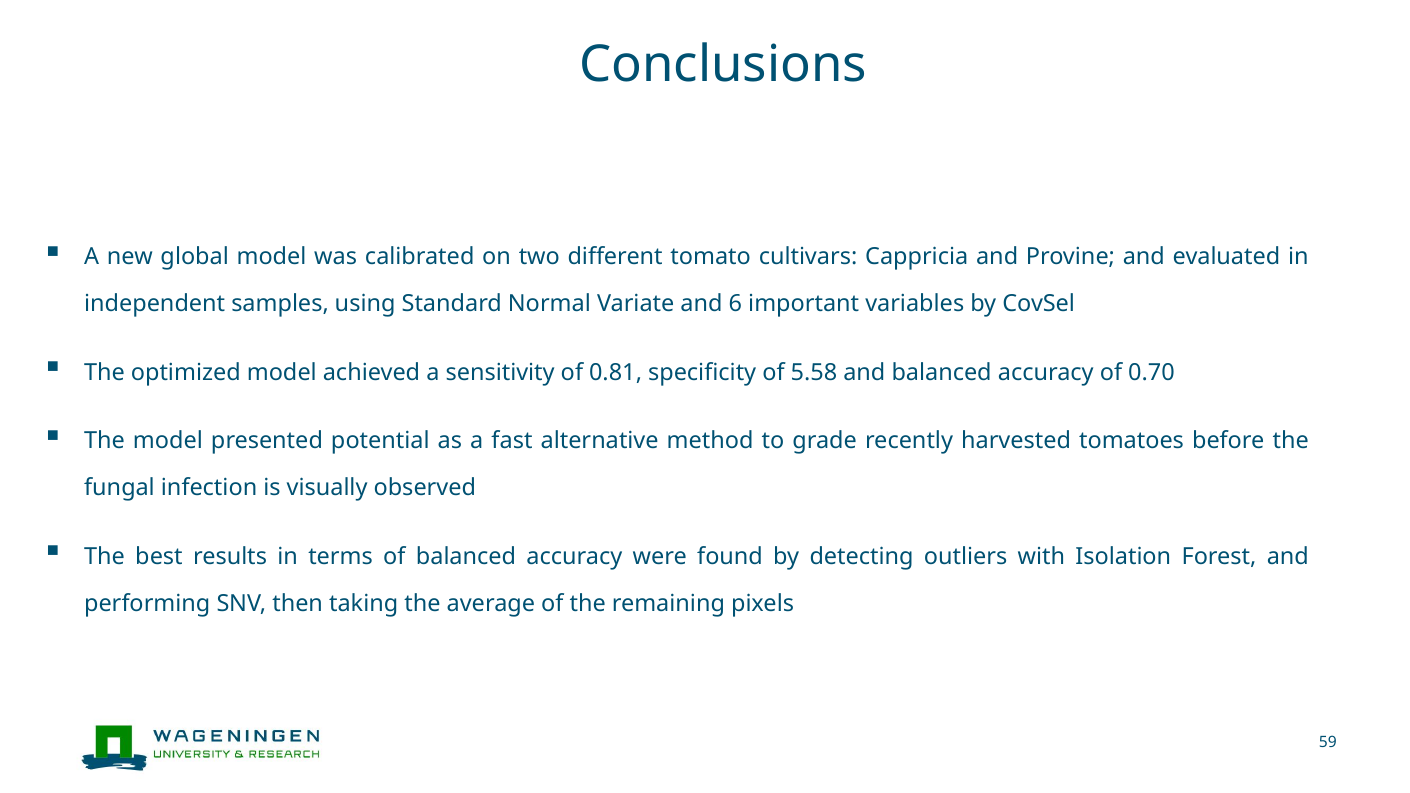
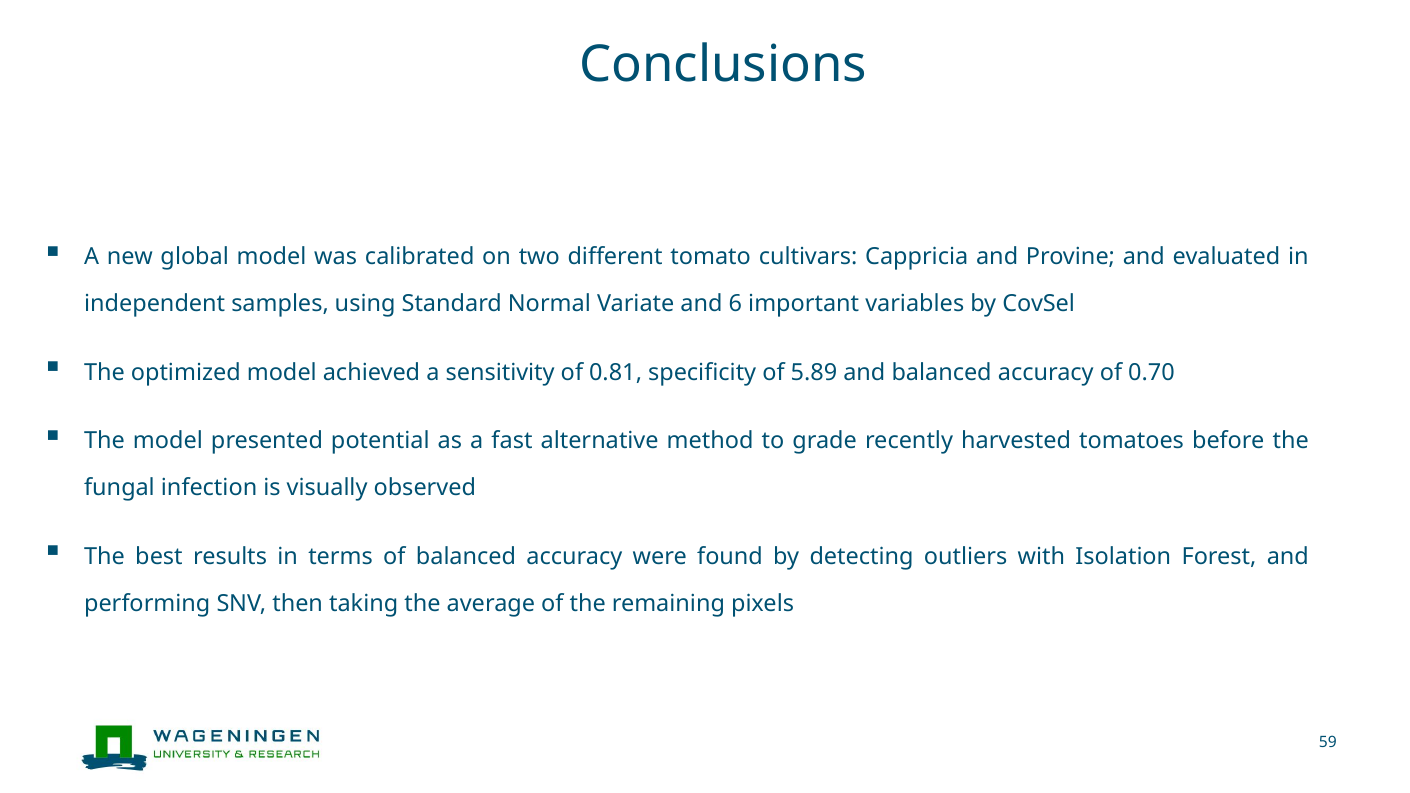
5.58: 5.58 -> 5.89 (814, 373)
